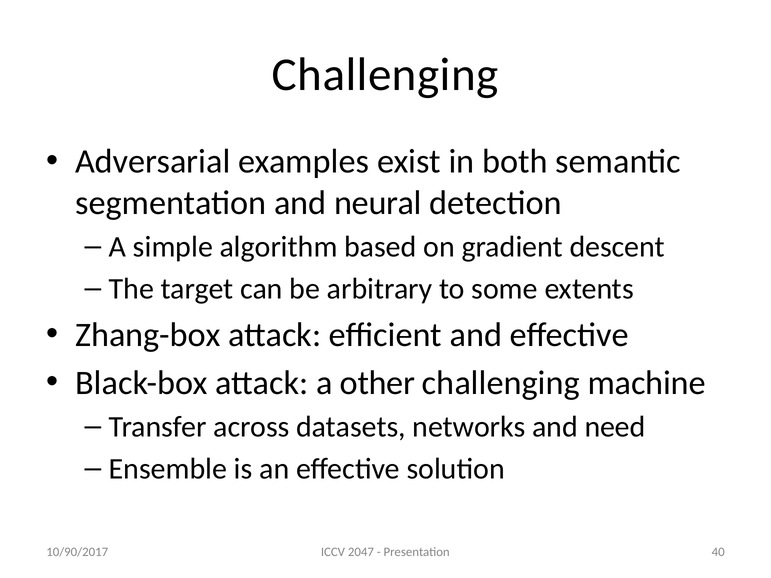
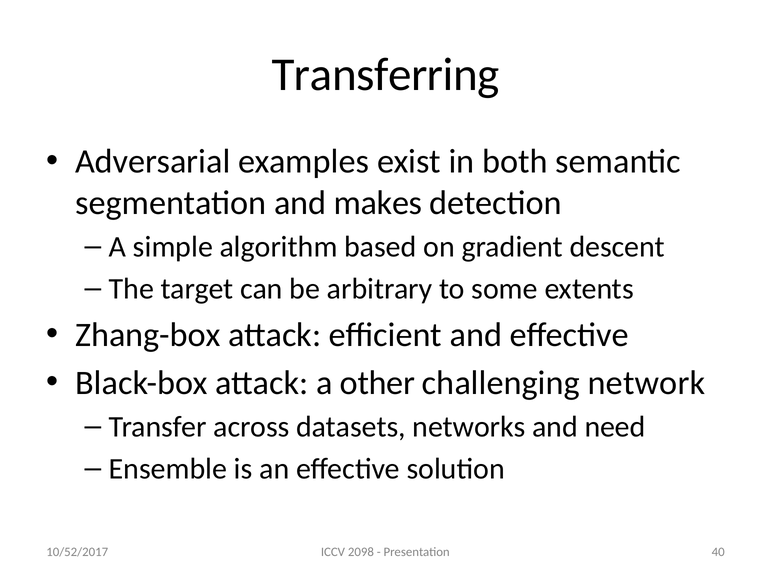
Challenging: Challenging -> Transferring (386, 75)
neural: neural -> makes (378, 203)
machine: machine -> network (646, 383)
10/90/2017: 10/90/2017 -> 10/52/2017 (77, 552)
2047: 2047 -> 2098 (361, 552)
